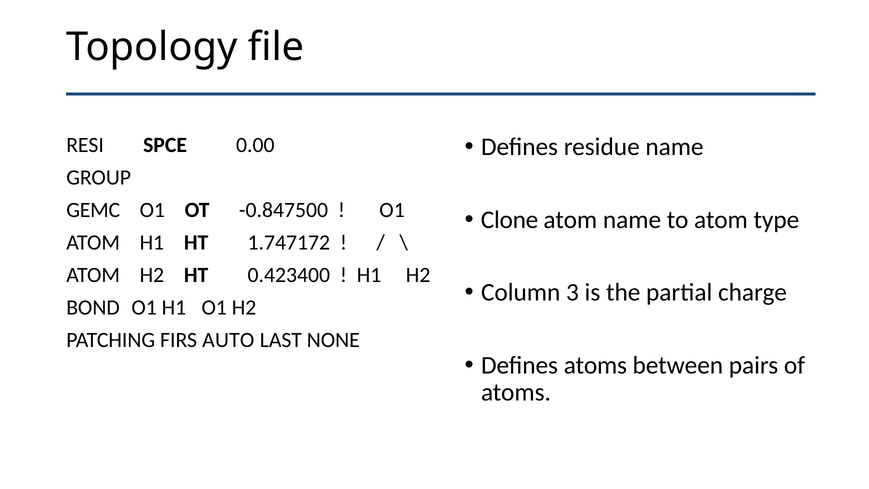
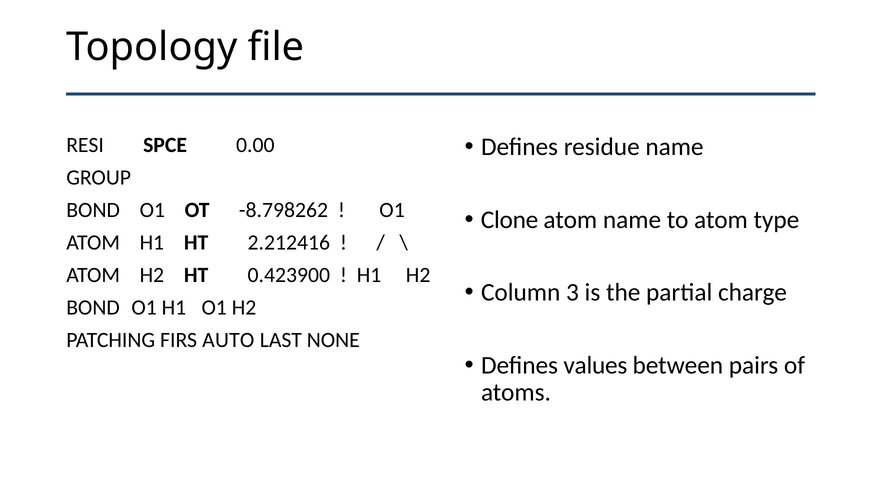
GEMC: GEMC -> BOND (93, 210)
-0.847500: -0.847500 -> -8.798262 (284, 210)
1.747172: 1.747172 -> 2.212416 (289, 243)
0.423400: 0.423400 -> 0.423900 (289, 275)
Defines atoms: atoms -> values (595, 365)
